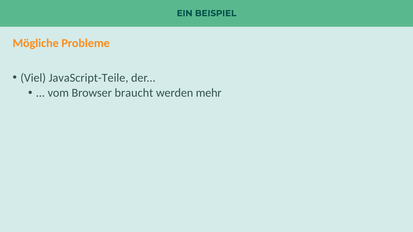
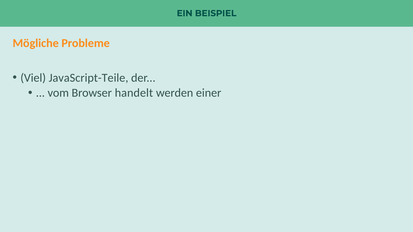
braucht: braucht -> handelt (134, 93)
mehr: mehr -> einer (209, 93)
